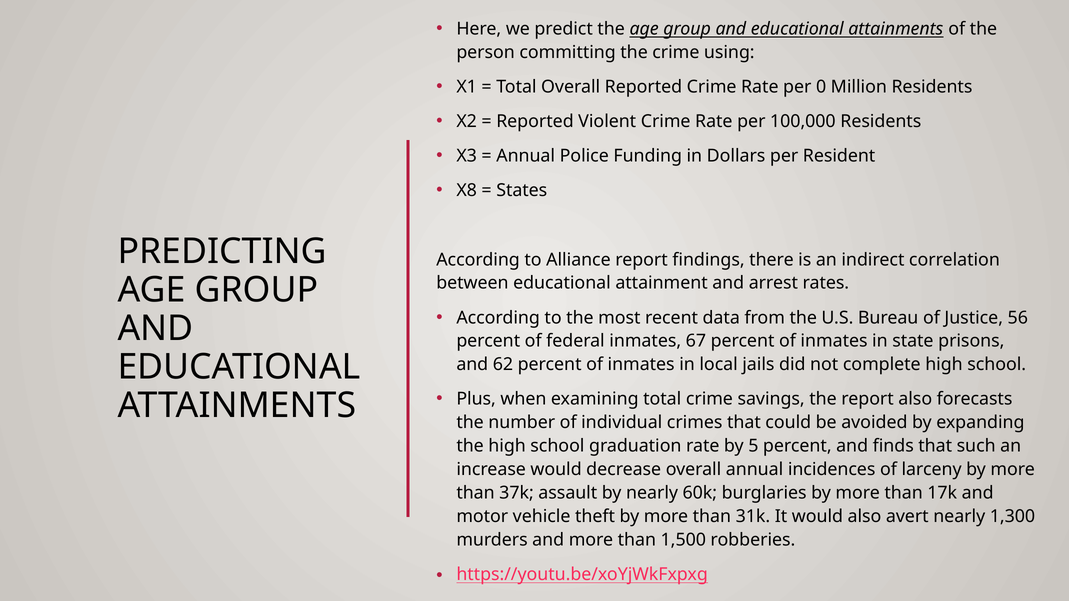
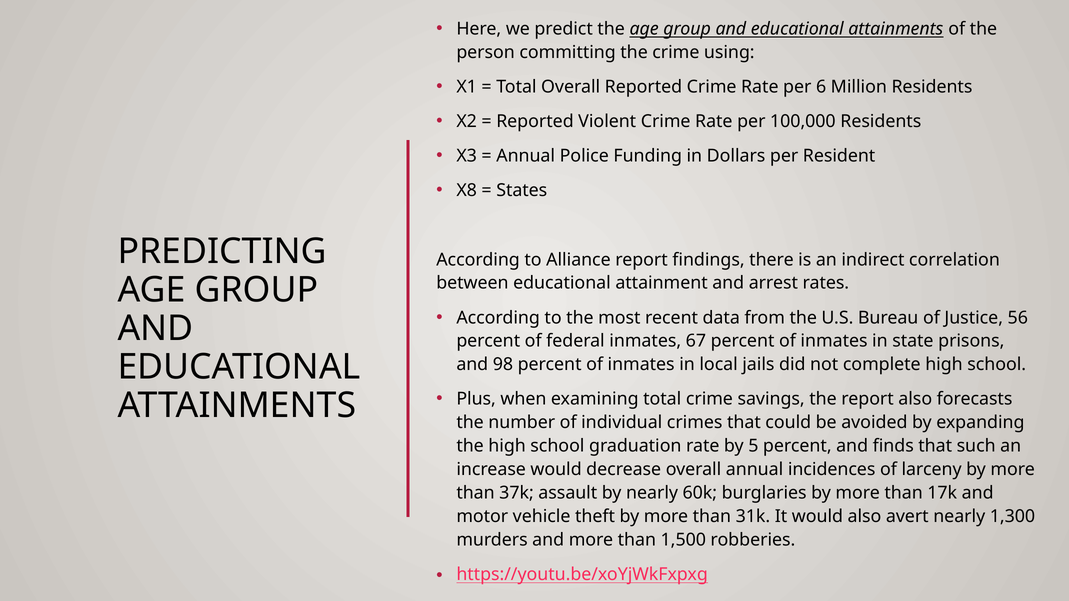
0: 0 -> 6 (821, 87)
62: 62 -> 98 (503, 365)
